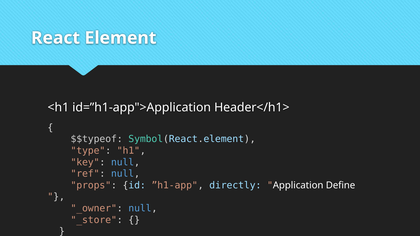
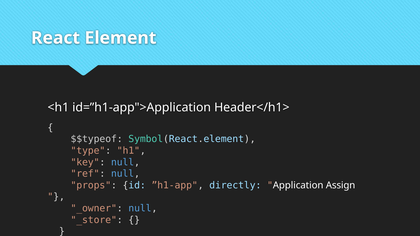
Define: Define -> Assign (341, 185)
